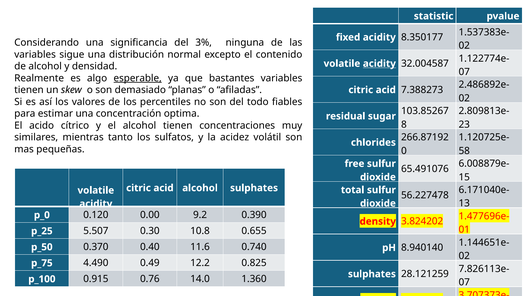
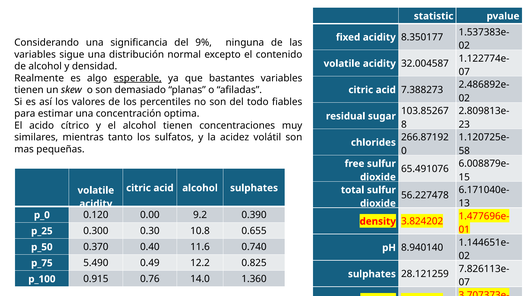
3%: 3% -> 9% (204, 43)
acidity underline: present -> none (379, 64)
5.507: 5.507 -> 0.300 (96, 231)
4.490: 4.490 -> 5.490 (96, 263)
